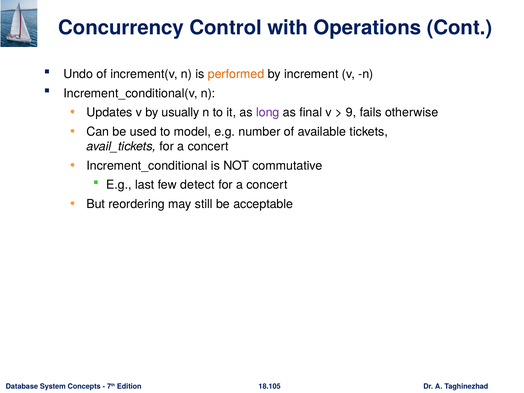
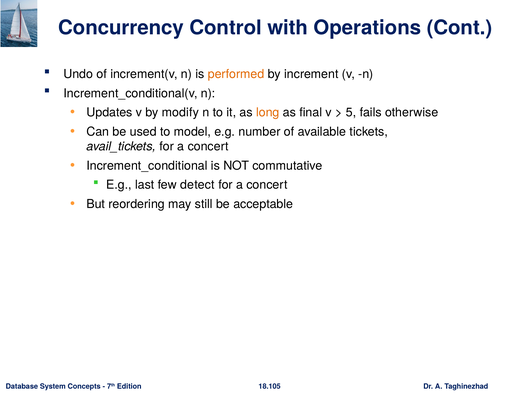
usually: usually -> modify (180, 112)
long colour: purple -> orange (268, 112)
9: 9 -> 5 (351, 112)
